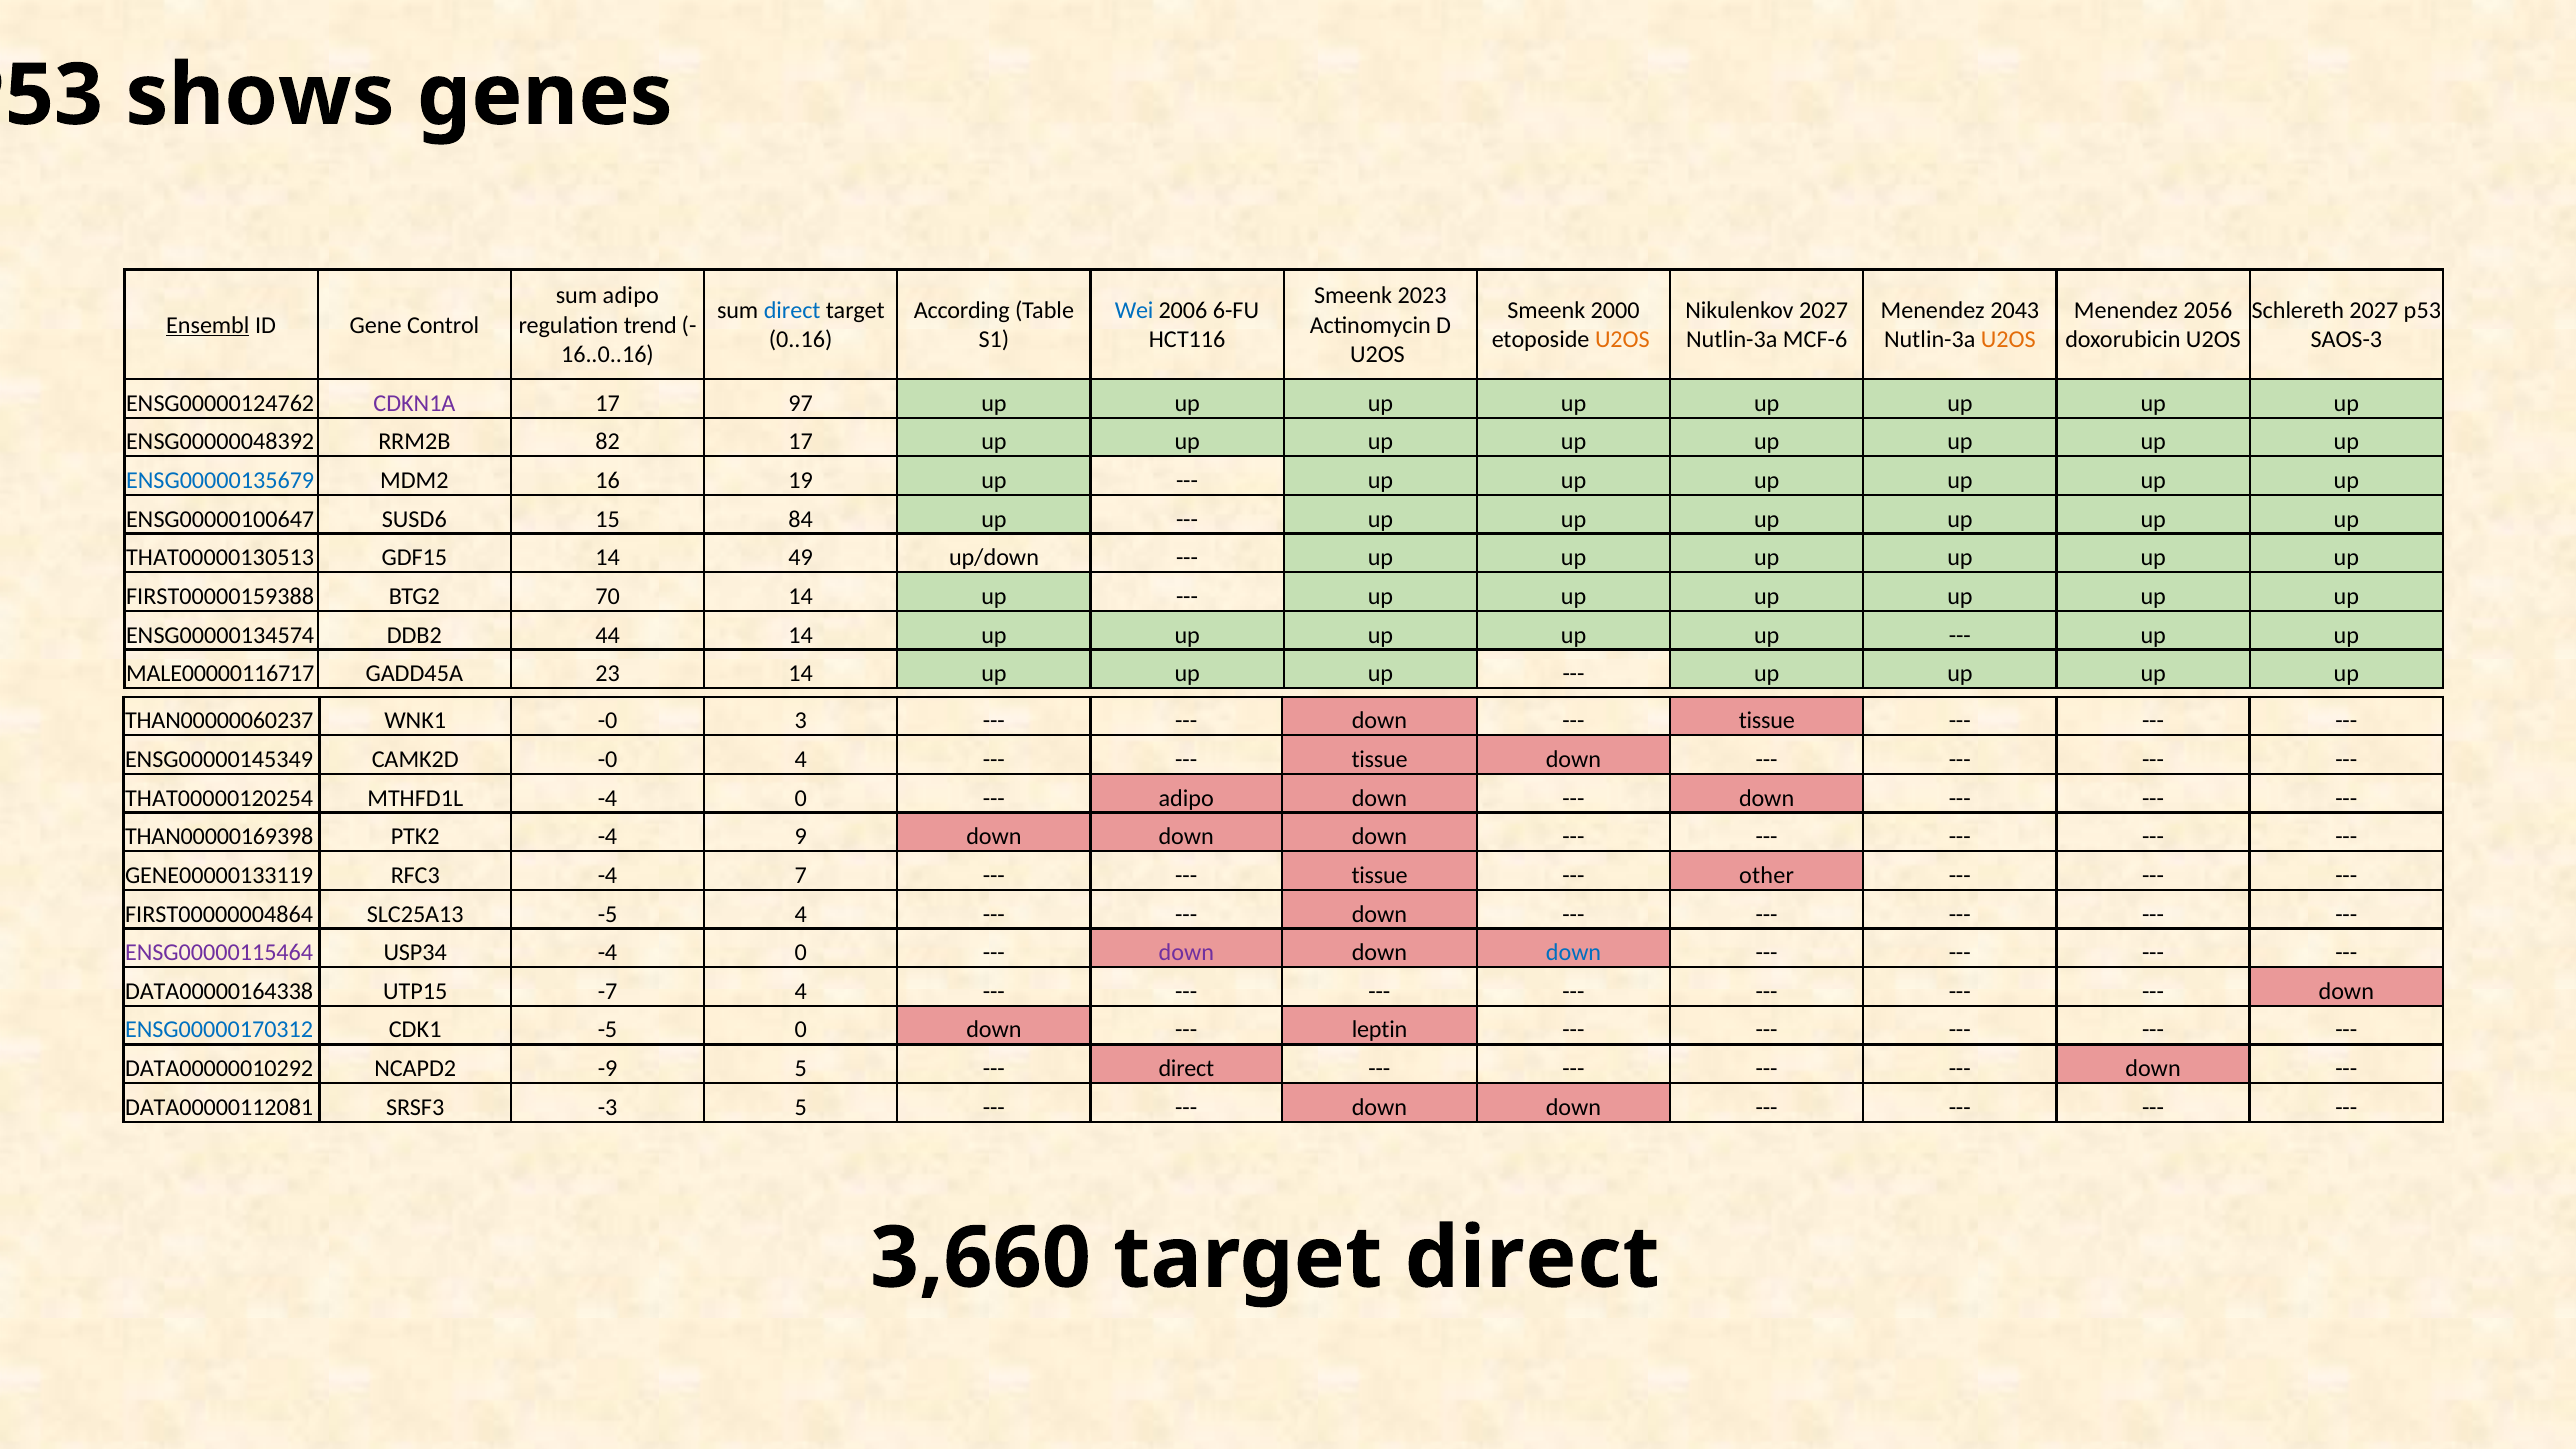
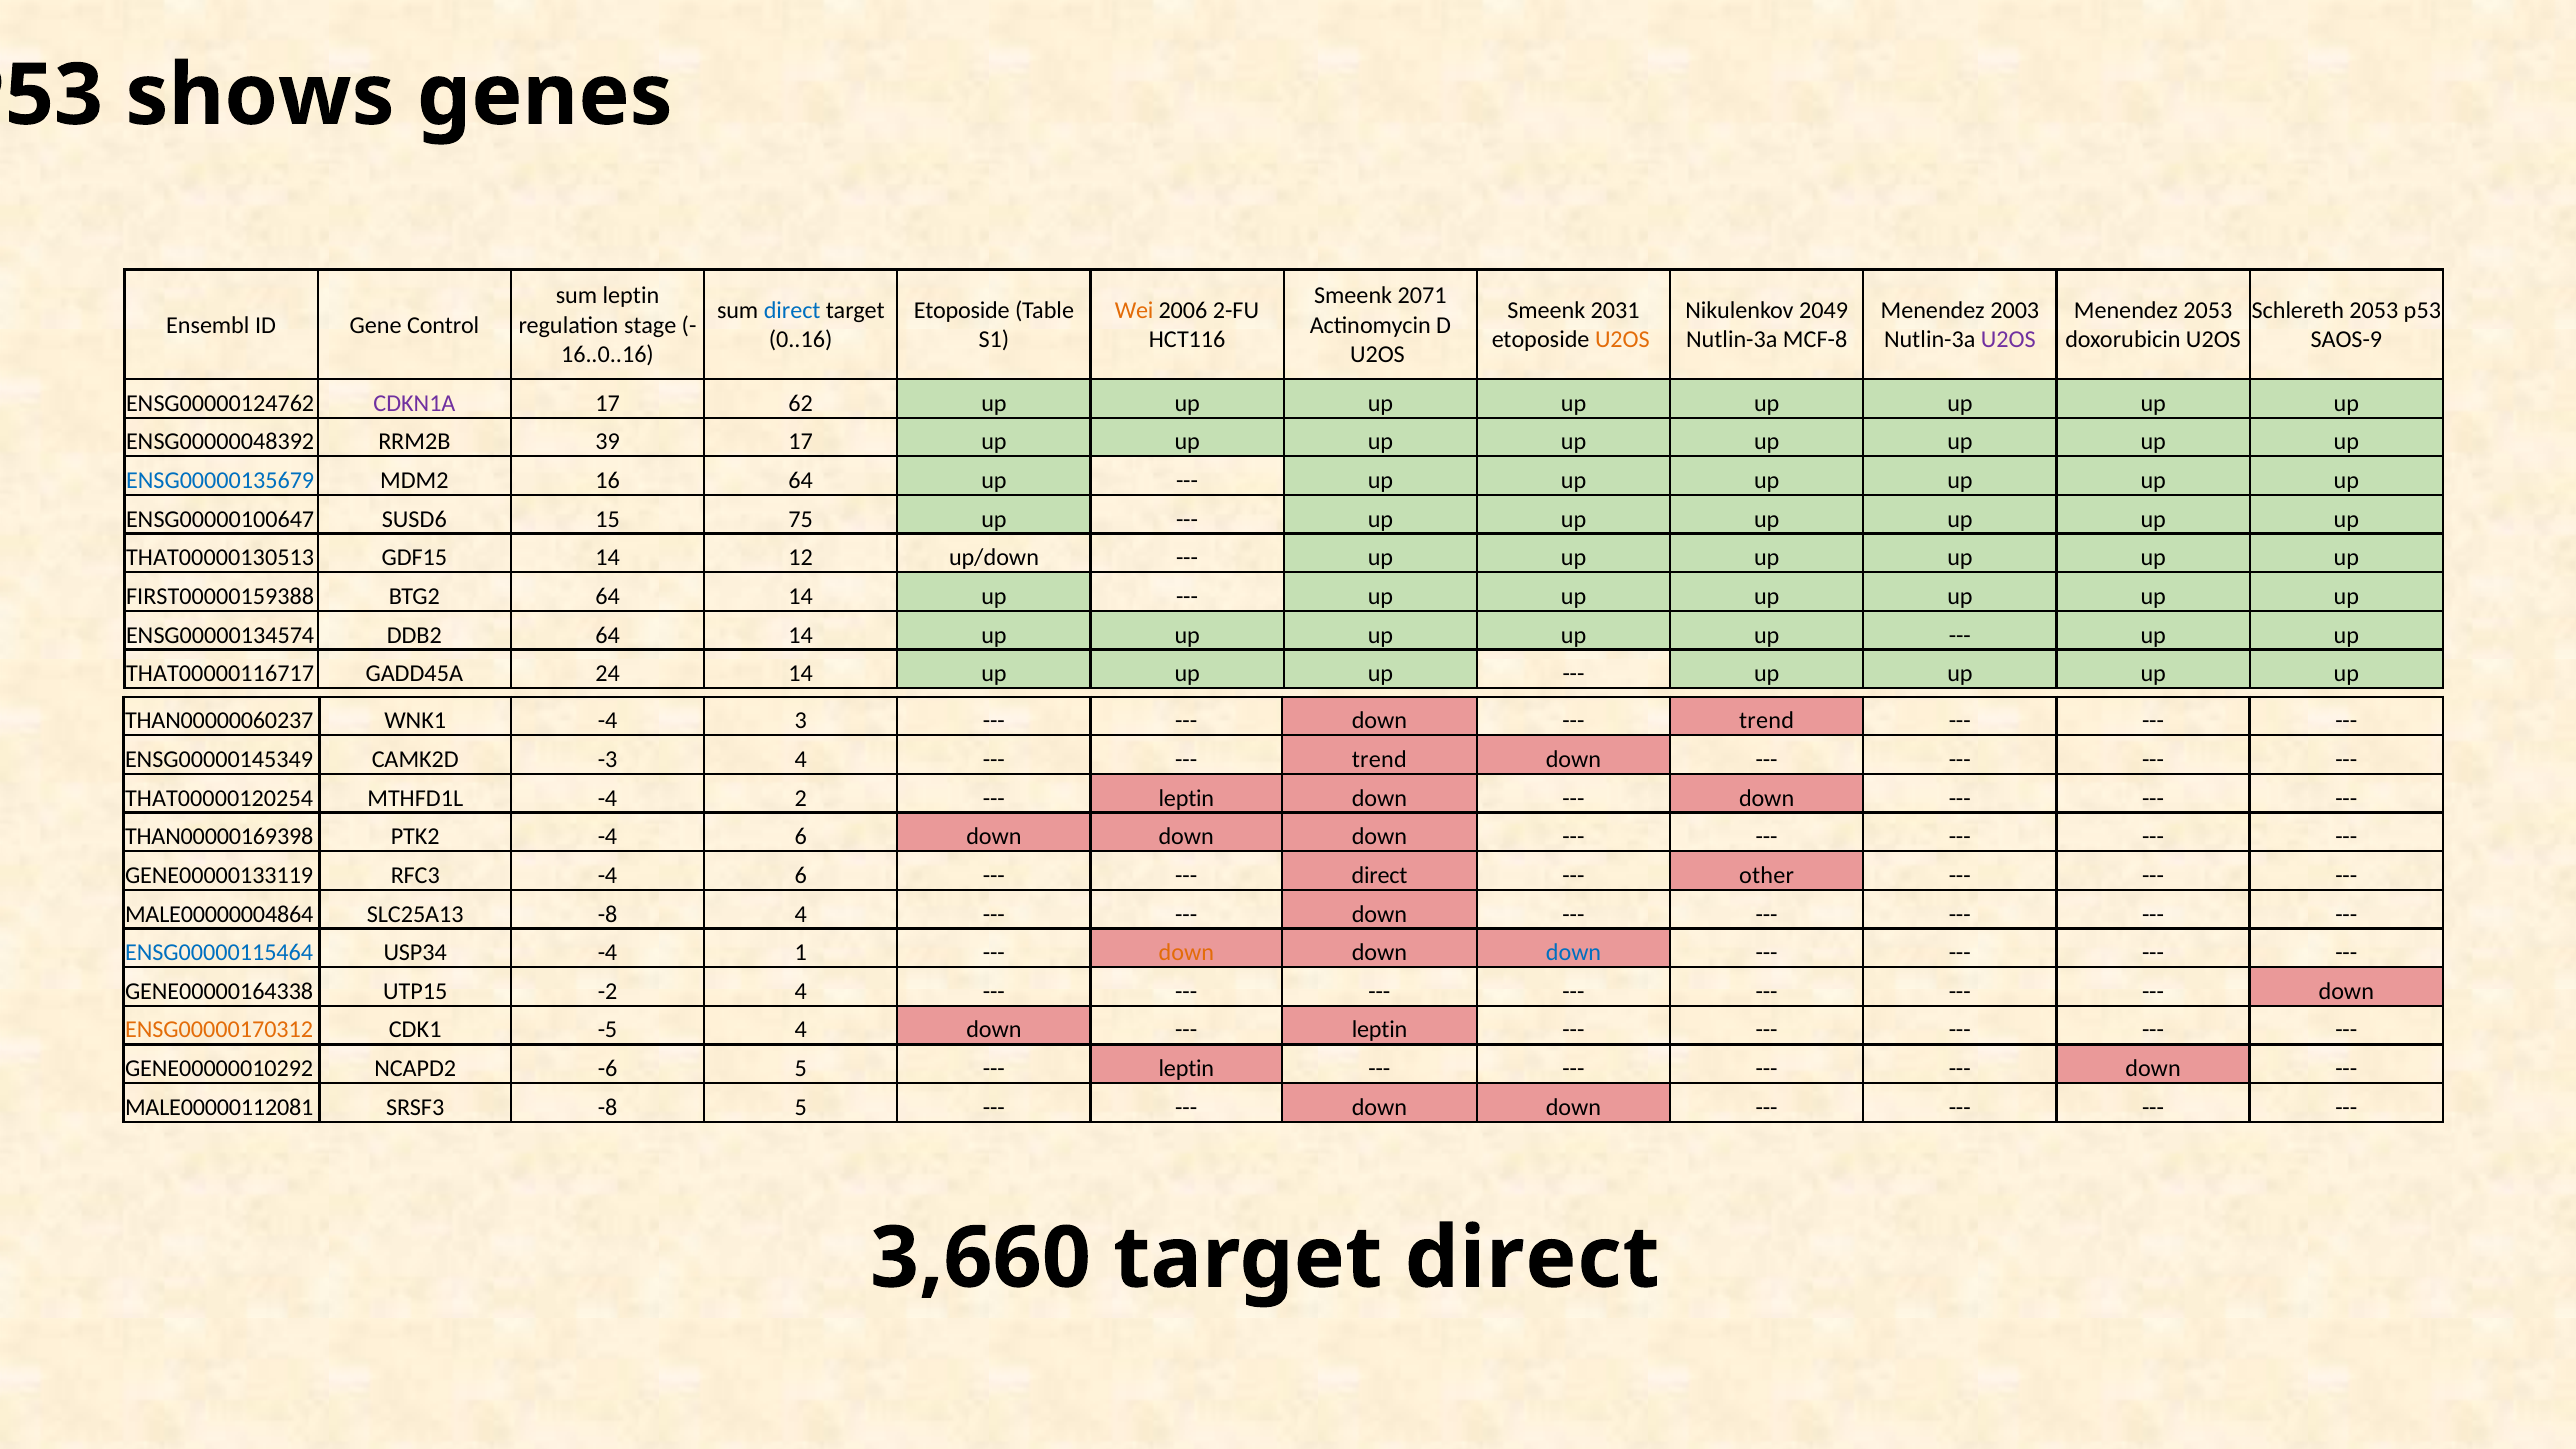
sum adipo: adipo -> leptin (631, 296)
2023: 2023 -> 2071 (1422, 296)
According: According -> Etoposide (962, 311)
Wei colour: blue -> orange (1134, 311)
6-FU: 6-FU -> 2-FU (1236, 311)
2000: 2000 -> 2031 (1615, 311)
Nikulenkov 2027: 2027 -> 2049 (1824, 311)
2043: 2043 -> 2003 (2015, 311)
Menendez 2056: 2056 -> 2053 (2208, 311)
Schlereth 2027: 2027 -> 2053 (2374, 311)
Ensembl underline: present -> none (208, 325)
trend: trend -> stage (650, 325)
MCF-6: MCF-6 -> MCF-8 (1815, 340)
U2OS colour: orange -> purple (2008, 340)
SAOS-3: SAOS-3 -> SAOS-9 (2346, 340)
97: 97 -> 62 (801, 403)
82: 82 -> 39 (608, 442)
16 19: 19 -> 64 (801, 480)
84: 84 -> 75 (801, 519)
49: 49 -> 12 (801, 558)
BTG2 70: 70 -> 64 (608, 596)
DDB2 44: 44 -> 64 (608, 635)
MALE00000116717: MALE00000116717 -> THAT00000116717 (220, 674)
23: 23 -> 24 (608, 674)
WNK1 -0: -0 -> -4 (608, 721)
tissue: tissue -> trend (1767, 721)
CAMK2D -0: -0 -> -3 (608, 759)
tissue: tissue -> trend (1379, 759)
MTHFD1L -4 0: 0 -> 2 (801, 798)
adipo: adipo -> leptin (1186, 798)
PTK2 -4 9: 9 -> 6 (801, 837)
RFC3 -4 7: 7 -> 6 (801, 875)
tissue: tissue -> direct (1380, 875)
FIRST00000004864: FIRST00000004864 -> MALE00000004864 (219, 914)
SLC25A13 -5: -5 -> -8 (608, 914)
ENSG00000115464 colour: purple -> blue (219, 953)
USP34 -4 0: 0 -> 1 (801, 953)
down colour: purple -> orange (1186, 953)
DATA00000164338: DATA00000164338 -> GENE00000164338 (219, 991)
-7: -7 -> -2 (608, 991)
ENSG00000170312 colour: blue -> orange (219, 1030)
-5 0: 0 -> 4 (801, 1030)
DATA00000010292: DATA00000010292 -> GENE00000010292 (219, 1069)
-9: -9 -> -6 (608, 1069)
direct: direct -> leptin (1186, 1069)
DATA00000112081: DATA00000112081 -> MALE00000112081 (219, 1107)
SRSF3 -3: -3 -> -8 (608, 1107)
